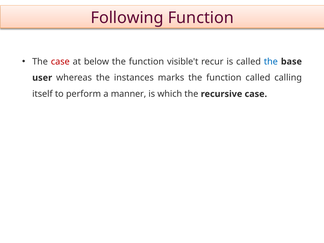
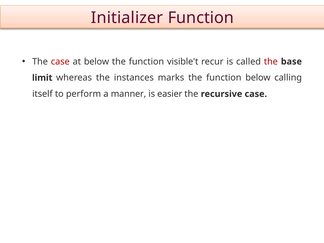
Following: Following -> Initializer (127, 18)
the colour: blue -> red (271, 62)
user: user -> limit (42, 78)
function called: called -> below (258, 78)
which: which -> easier (170, 94)
